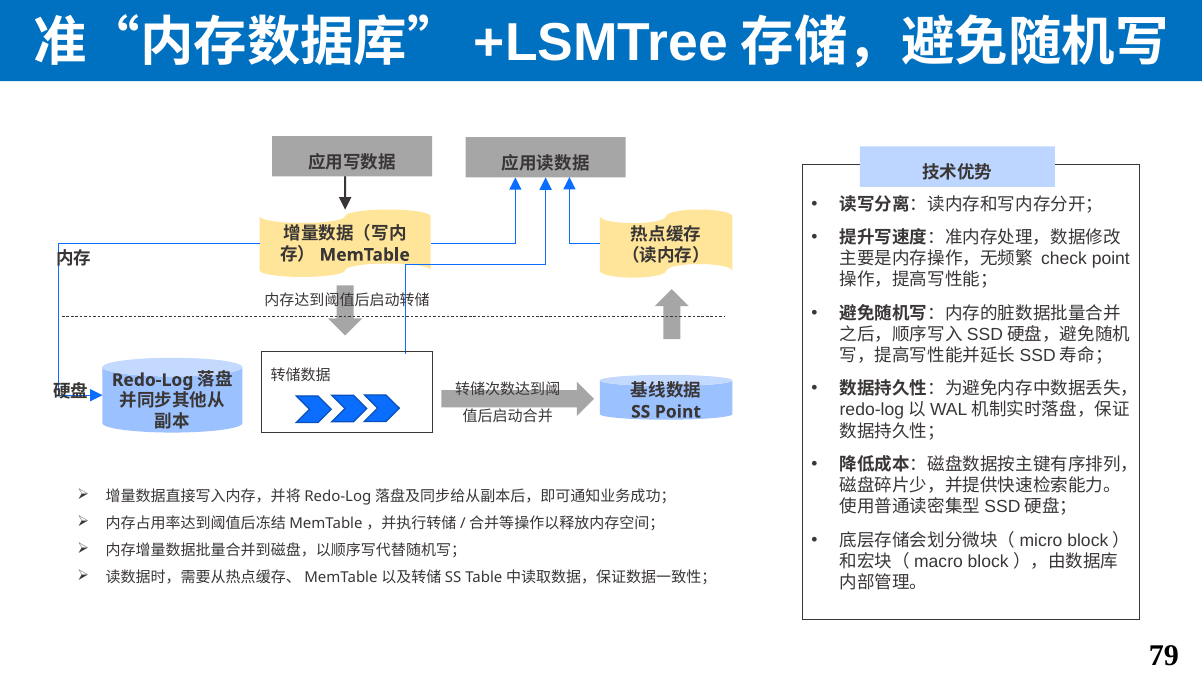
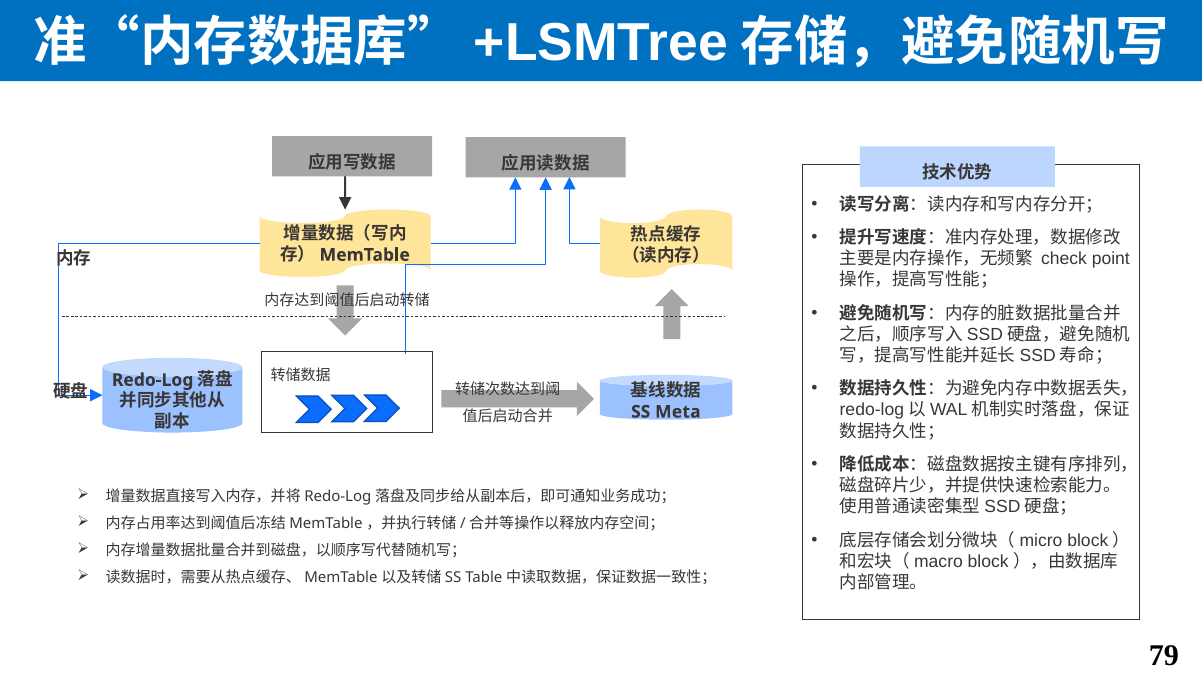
SS Point: Point -> Meta (678, 412)
